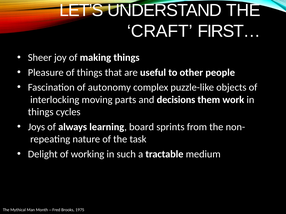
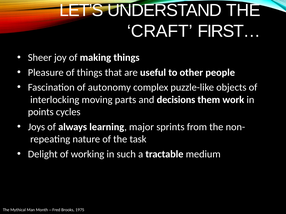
things: things -> points (41, 112)
board: board -> major (142, 127)
